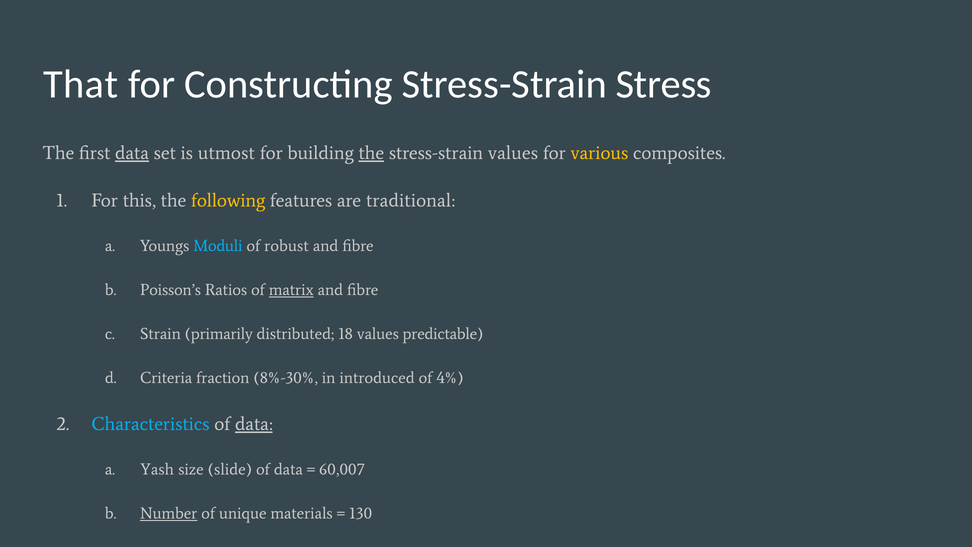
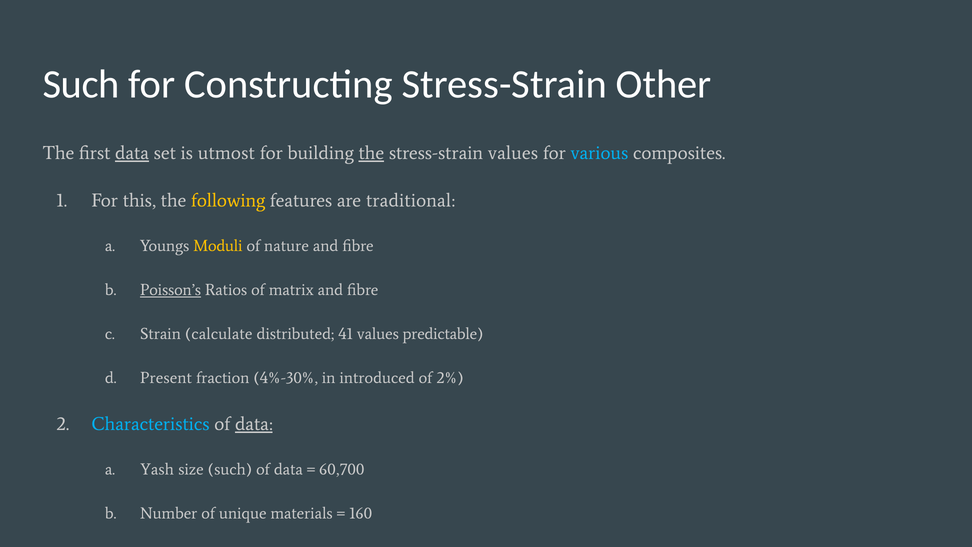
That: That -> Such (81, 84)
Stress: Stress -> Other (664, 84)
various colour: yellow -> light blue (599, 153)
Moduli colour: light blue -> yellow (218, 246)
robust: robust -> nature (287, 246)
Poisson’s underline: none -> present (171, 290)
matrix underline: present -> none (291, 290)
primarily: primarily -> calculate (219, 334)
18: 18 -> 41 (346, 334)
Criteria: Criteria -> Present (166, 378)
8%-30%: 8%-30% -> 4%-30% (286, 378)
4%: 4% -> 2% (450, 378)
size slide: slide -> such (230, 469)
60,007: 60,007 -> 60,700 (342, 469)
Number underline: present -> none (169, 513)
130: 130 -> 160 (361, 513)
